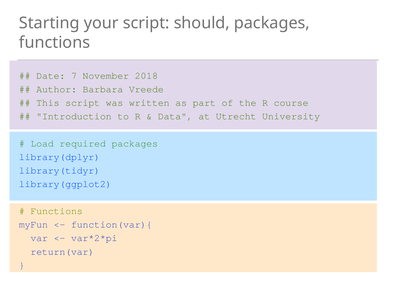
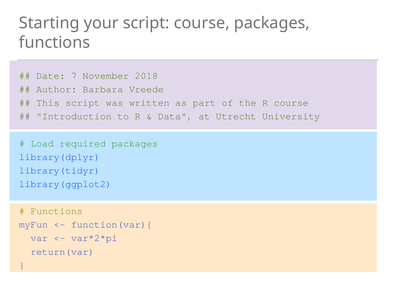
script should: should -> course (202, 23)
